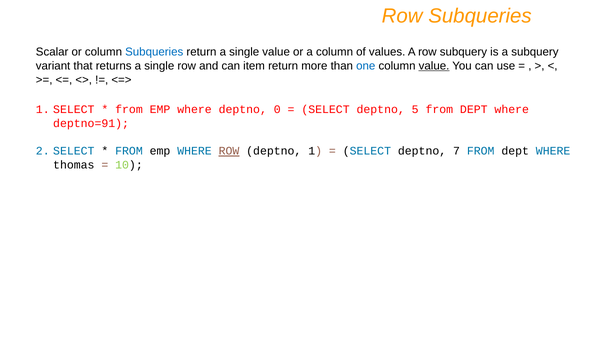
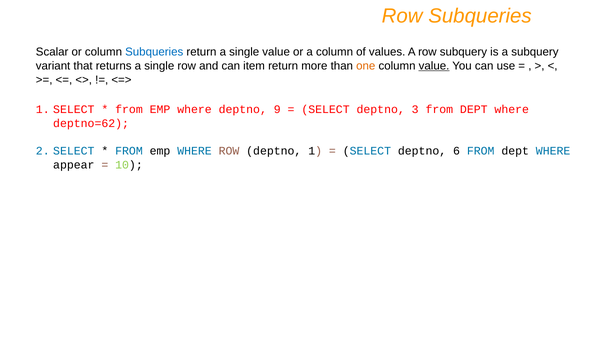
one colour: blue -> orange (366, 66)
0: 0 -> 9 (277, 110)
5: 5 -> 3 (415, 110)
deptno=91: deptno=91 -> deptno=62 (91, 123)
ROW underline: present -> none (229, 151)
7: 7 -> 6 (457, 151)
thomas: thomas -> appear (74, 165)
